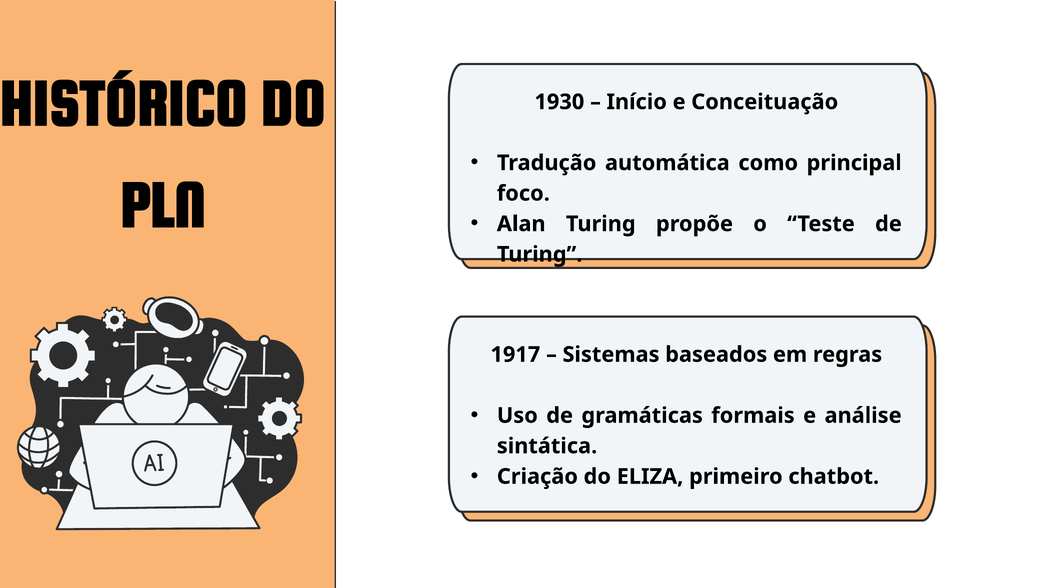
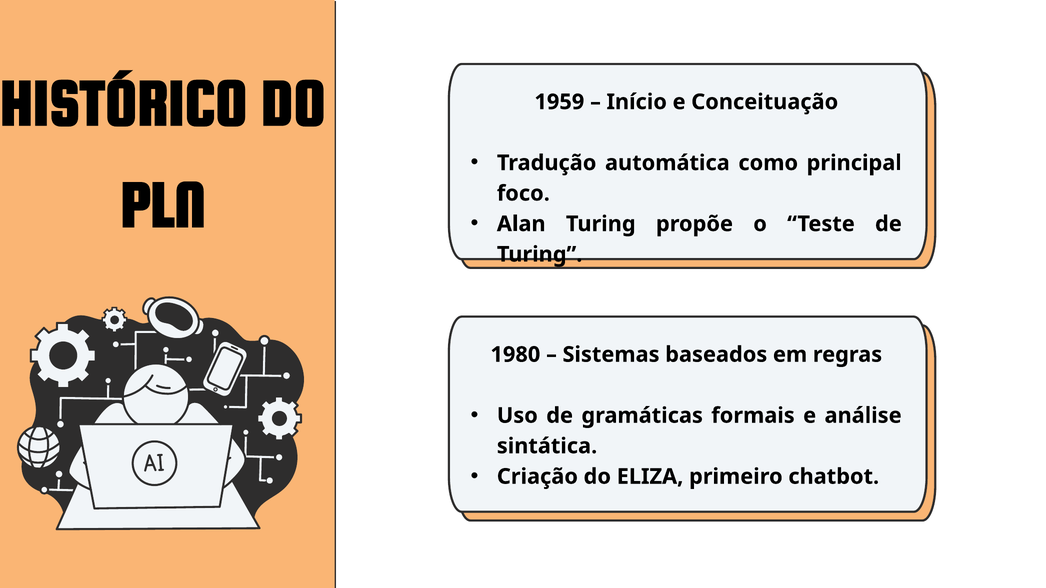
1930: 1930 -> 1959 (559, 102)
1917: 1917 -> 1980 (515, 355)
